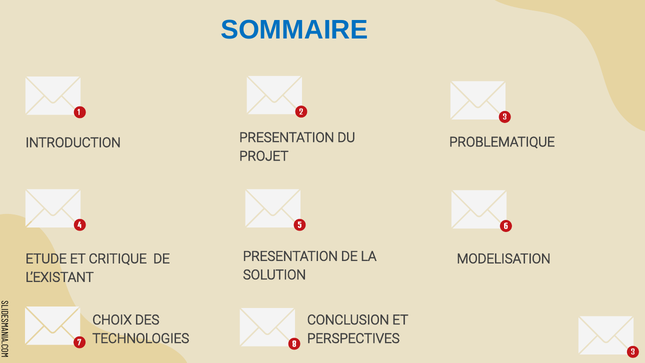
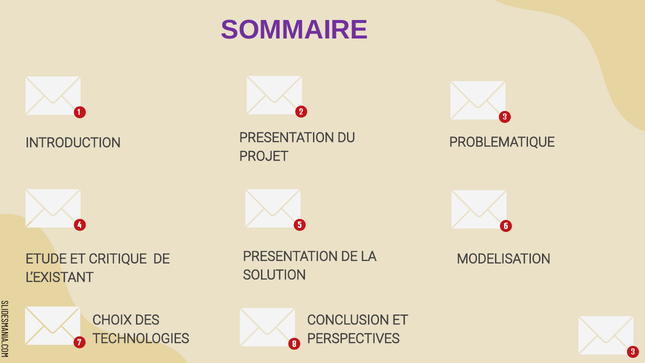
SOMMAIRE colour: blue -> purple (294, 30)
